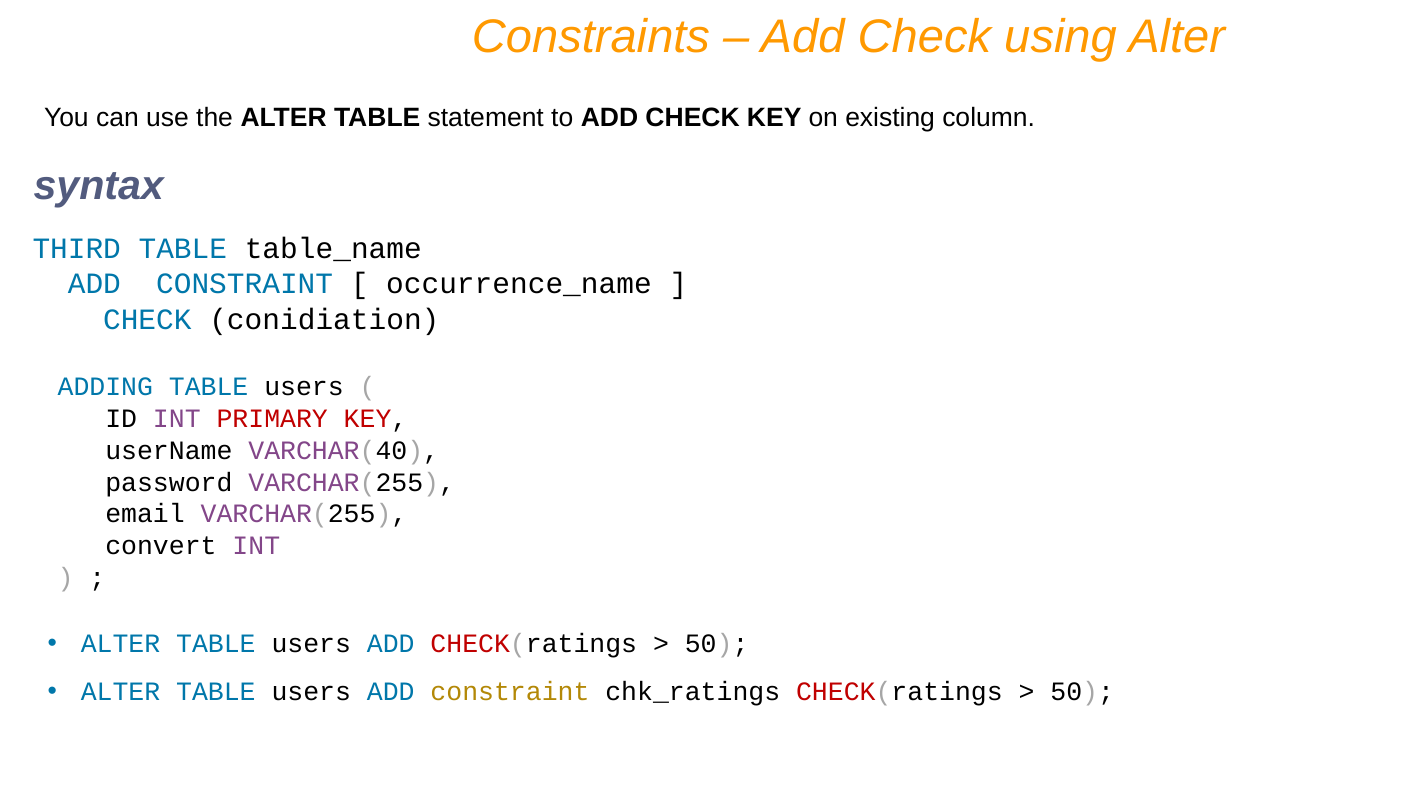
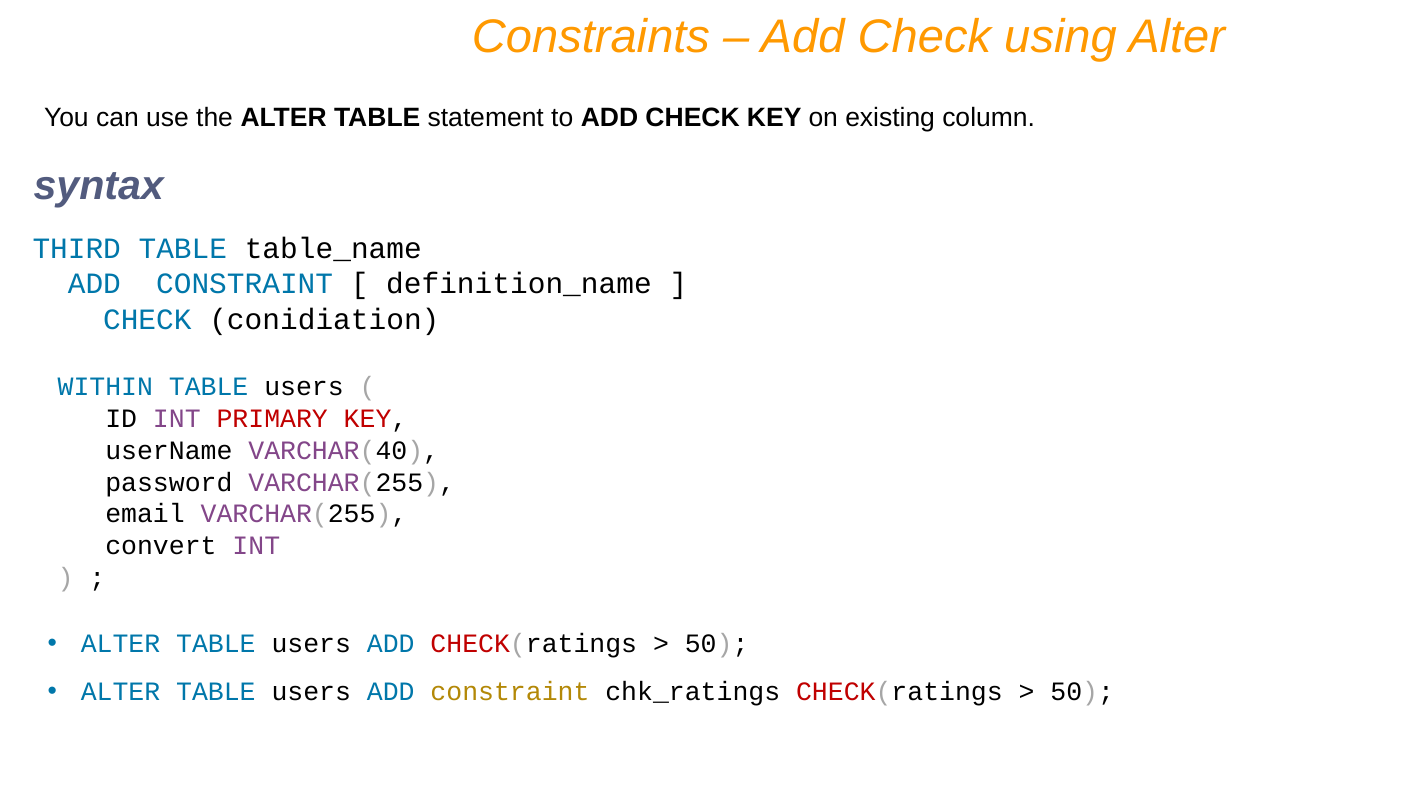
occurrence_name: occurrence_name -> definition_name (519, 284)
ADDING: ADDING -> WITHIN (105, 387)
